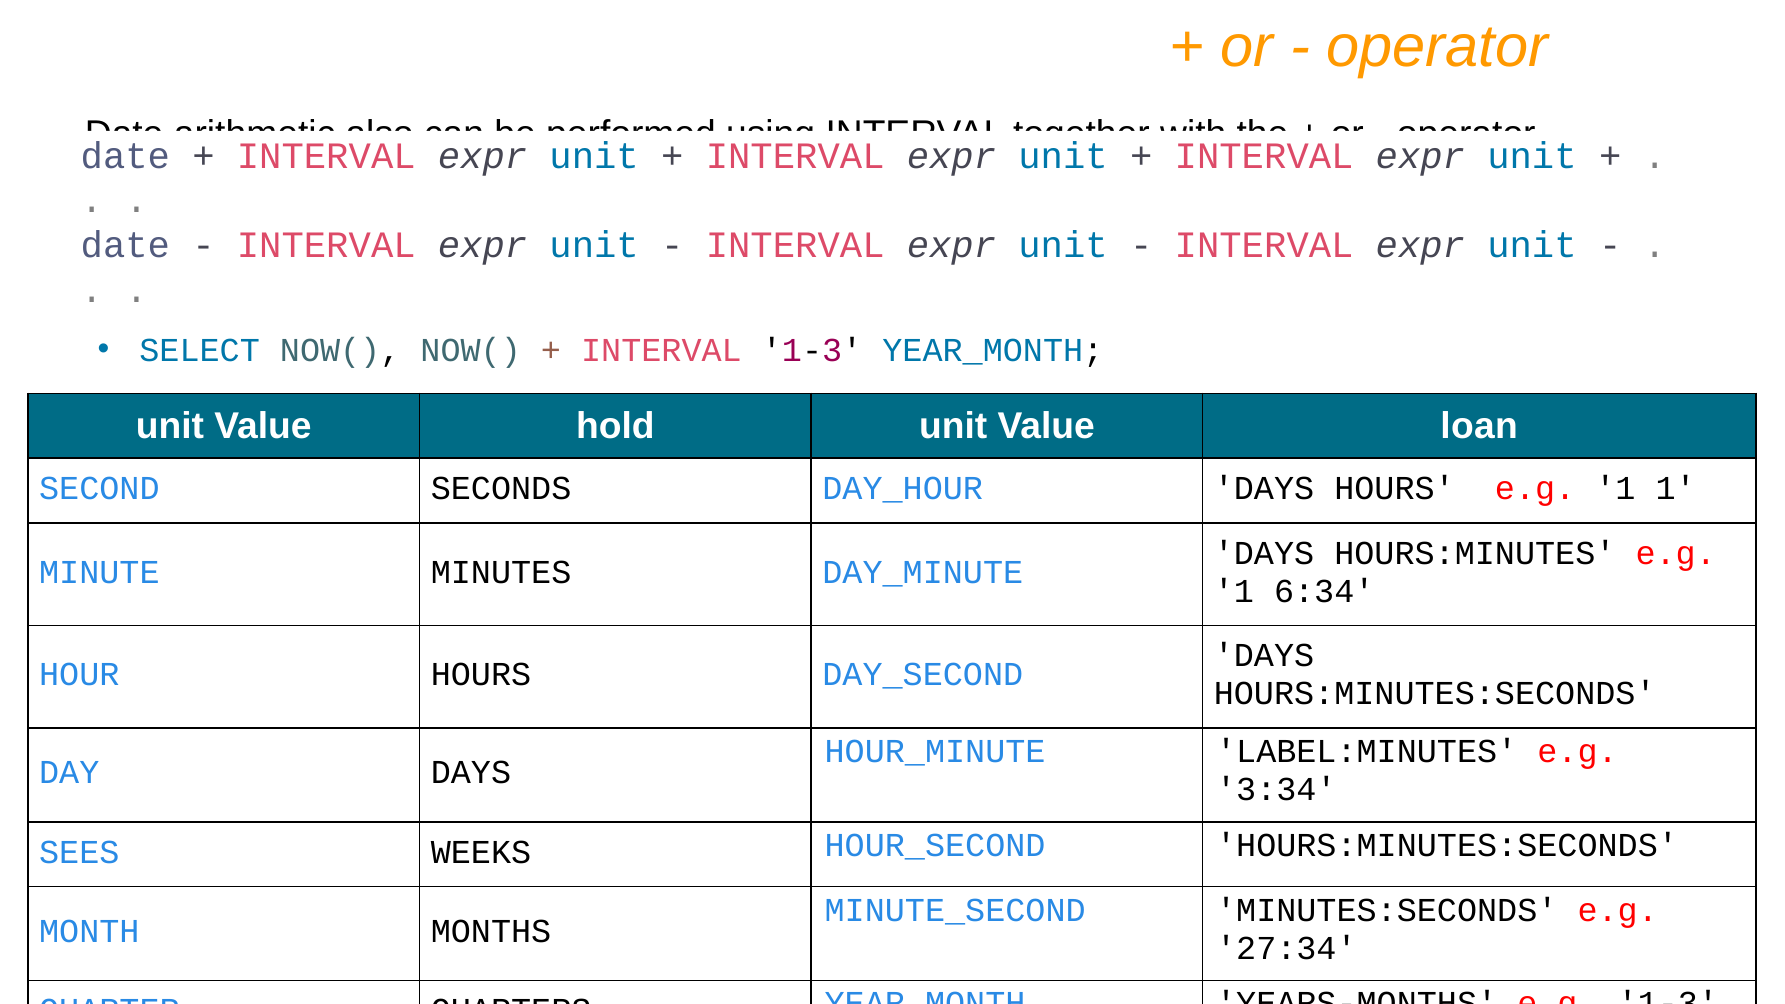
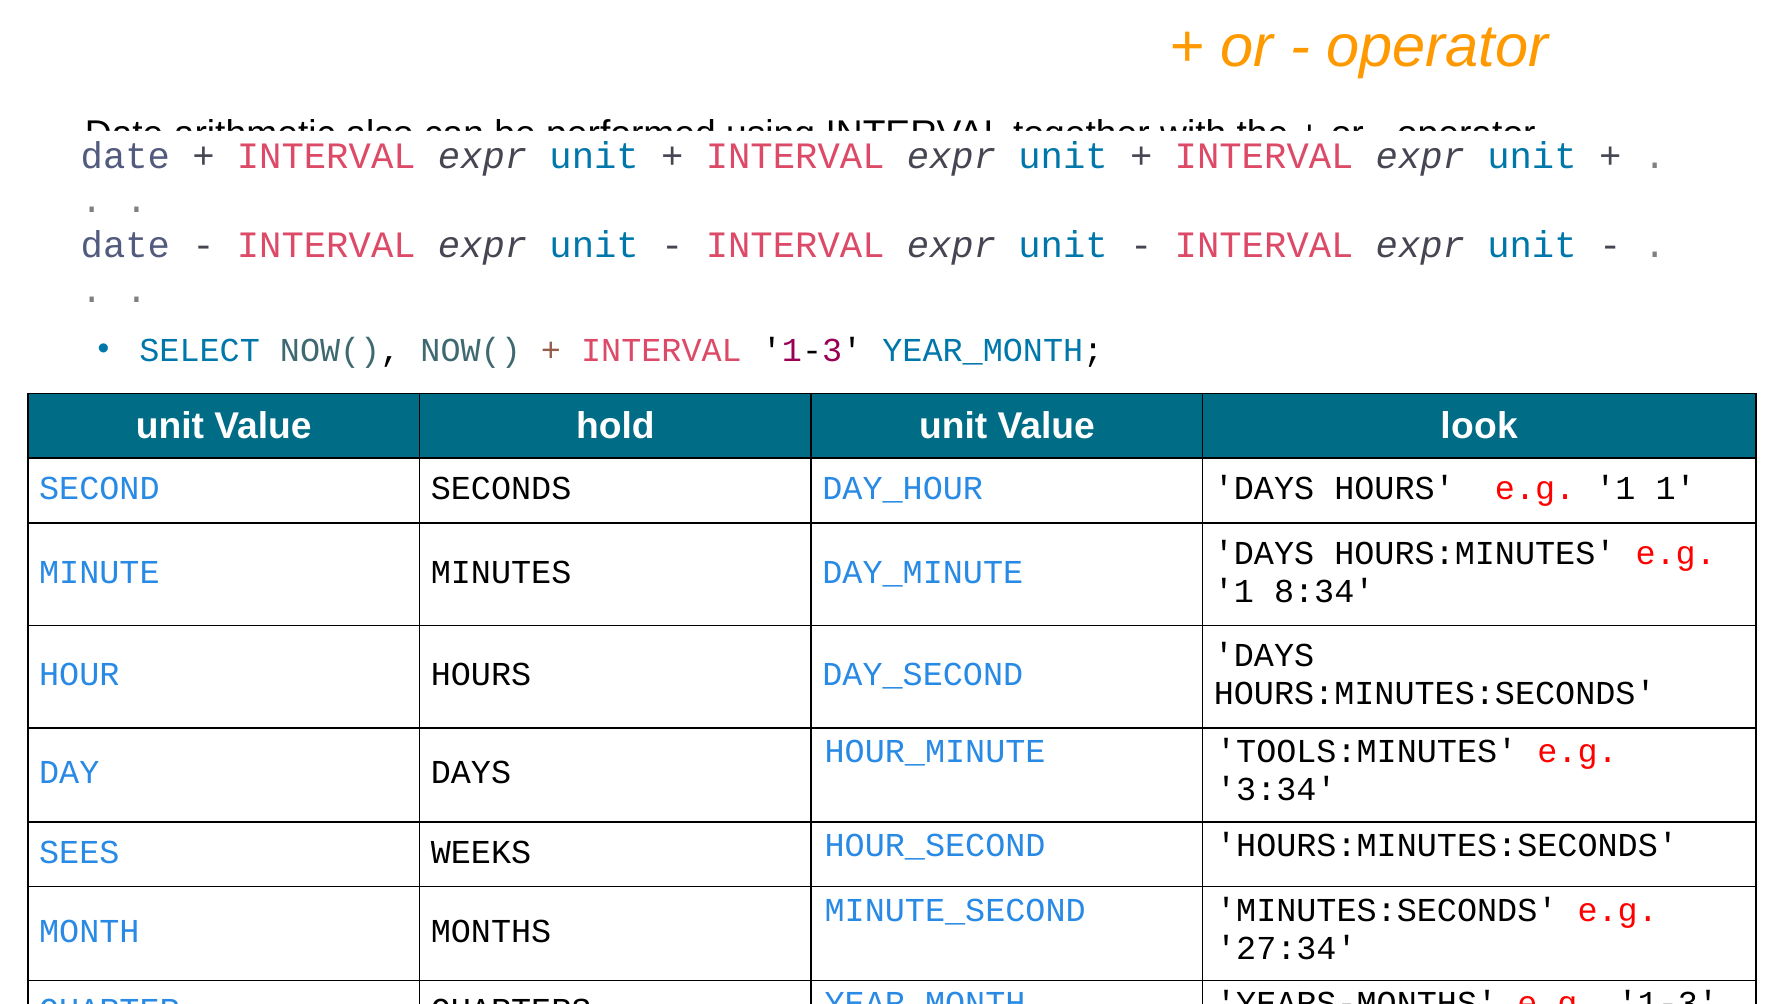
loan: loan -> look (1479, 426)
6:34: 6:34 -> 8:34 (1324, 591)
LABEL:MINUTES: LABEL:MINUTES -> TOOLS:MINUTES (1367, 752)
